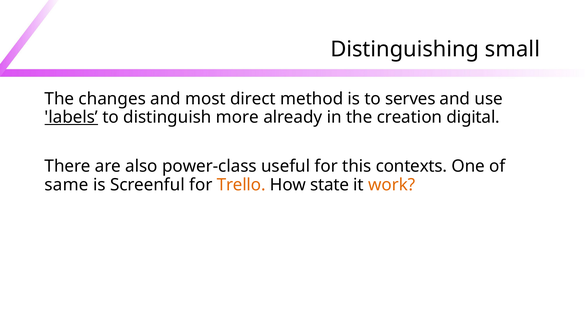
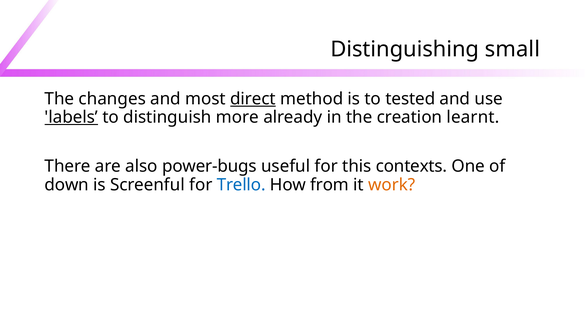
direct underline: none -> present (253, 99)
serves: serves -> tested (410, 99)
digital: digital -> learnt (473, 117)
power-class: power-class -> power-bugs (209, 166)
same: same -> down (67, 185)
Trello colour: orange -> blue (241, 185)
state: state -> from (330, 185)
